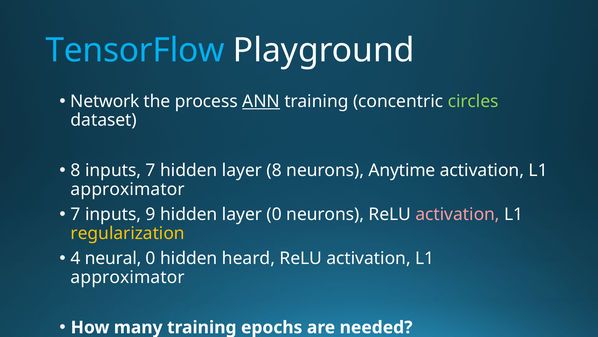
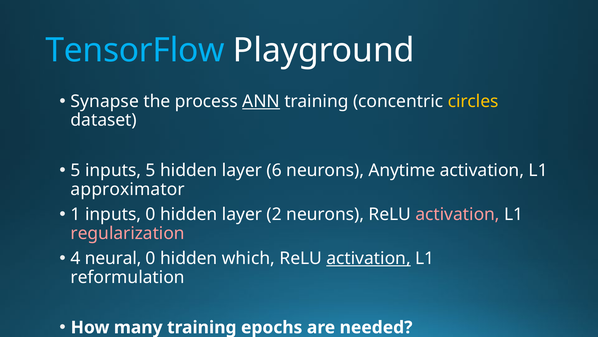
Network: Network -> Synapse (105, 101)
circles colour: light green -> yellow (473, 101)
8: 8 -> 5 (76, 170)
inputs 7: 7 -> 5 (151, 170)
layer 8: 8 -> 6 (274, 170)
7: 7 -> 1 (76, 214)
inputs 9: 9 -> 0 (151, 214)
layer 0: 0 -> 2 (274, 214)
regularization colour: yellow -> pink (128, 233)
heard: heard -> which (248, 258)
activation underline: none -> present (369, 258)
approximator: approximator -> reformulation (128, 277)
